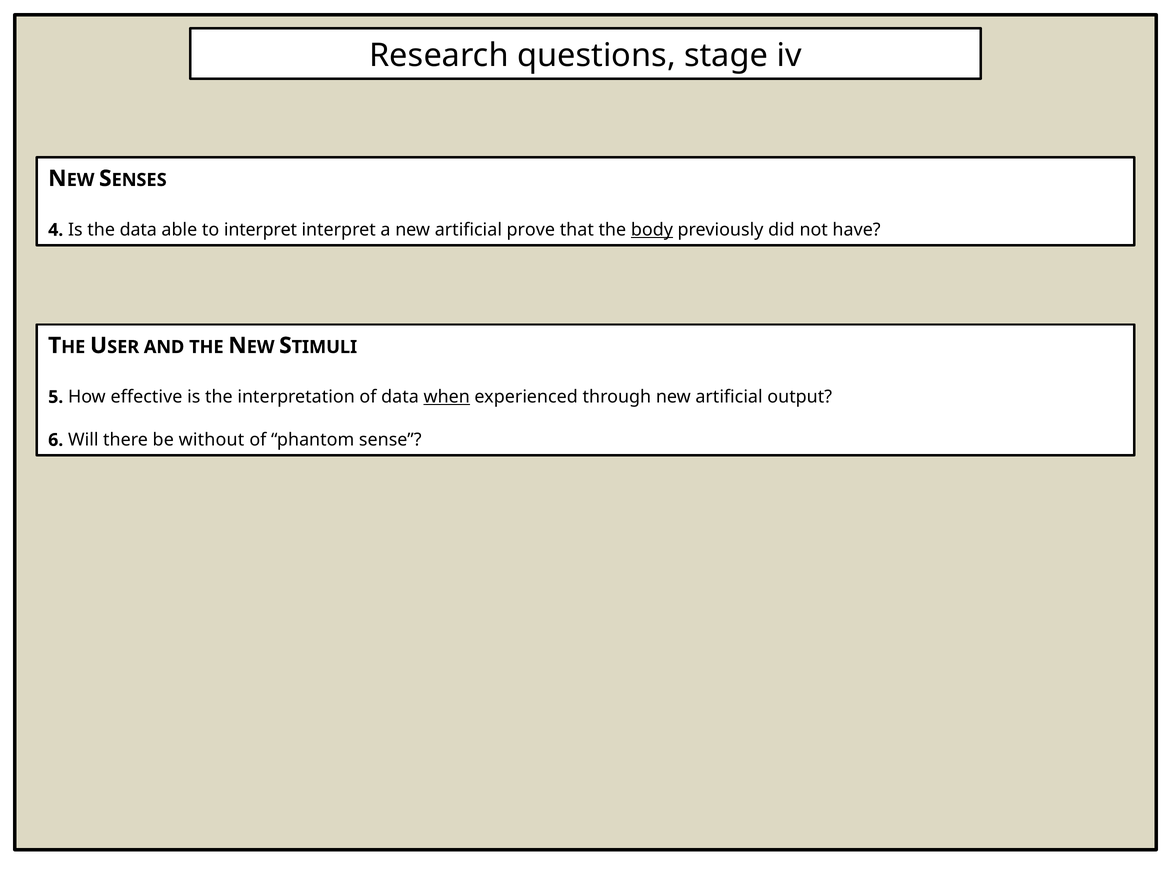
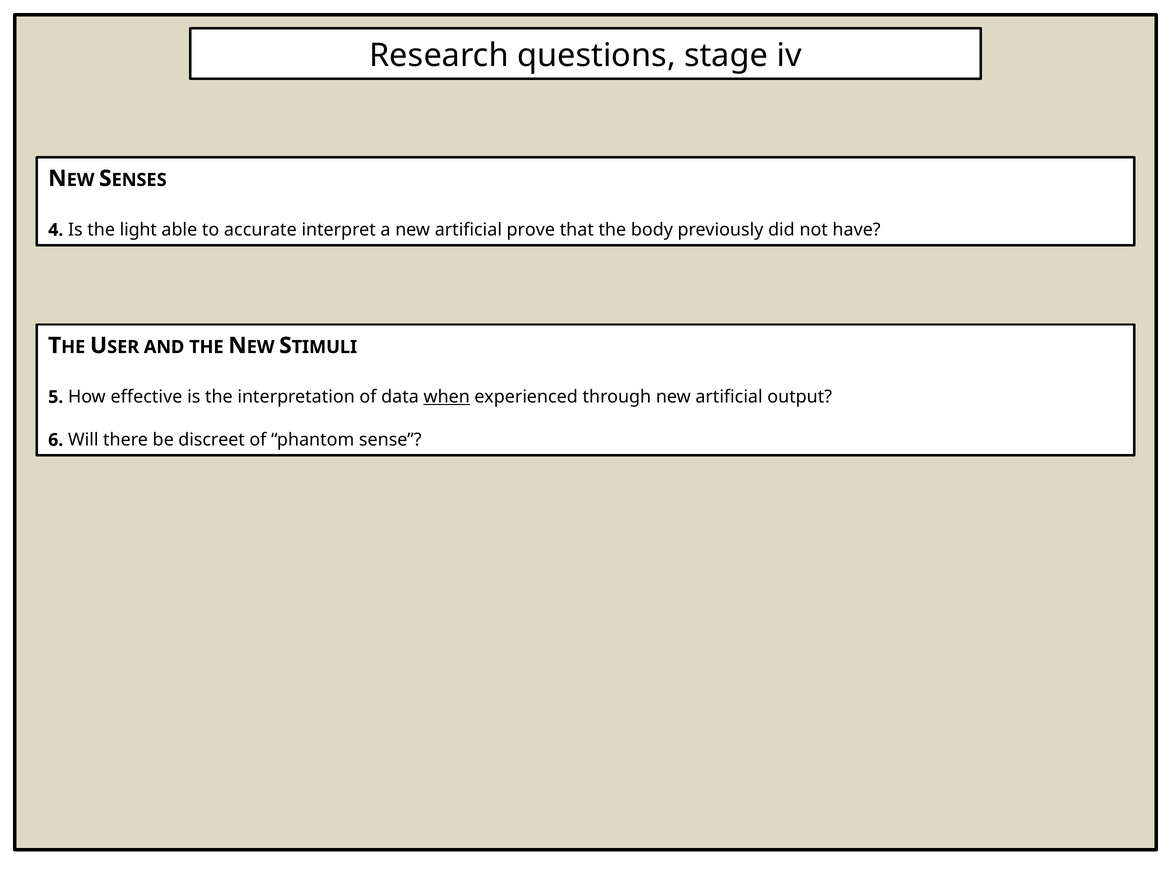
the data: data -> light (138, 230)
to interpret: interpret -> accurate (260, 230)
body underline: present -> none (652, 230)
without: without -> discreet (212, 440)
